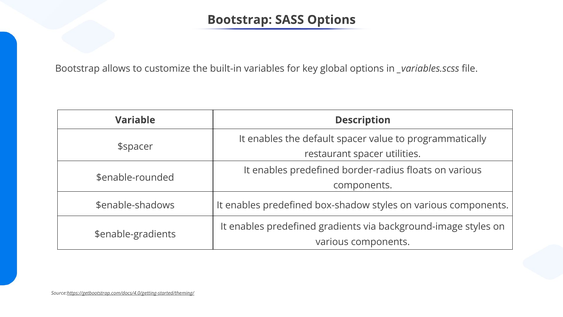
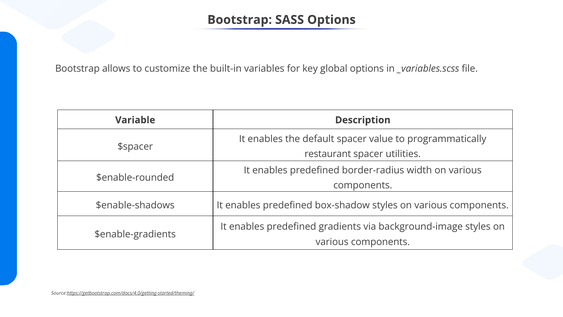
floats: floats -> width (419, 170)
